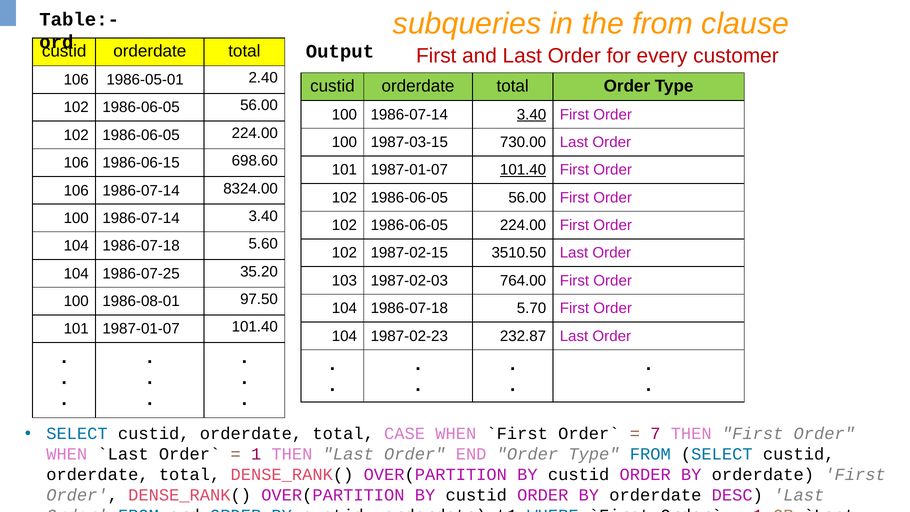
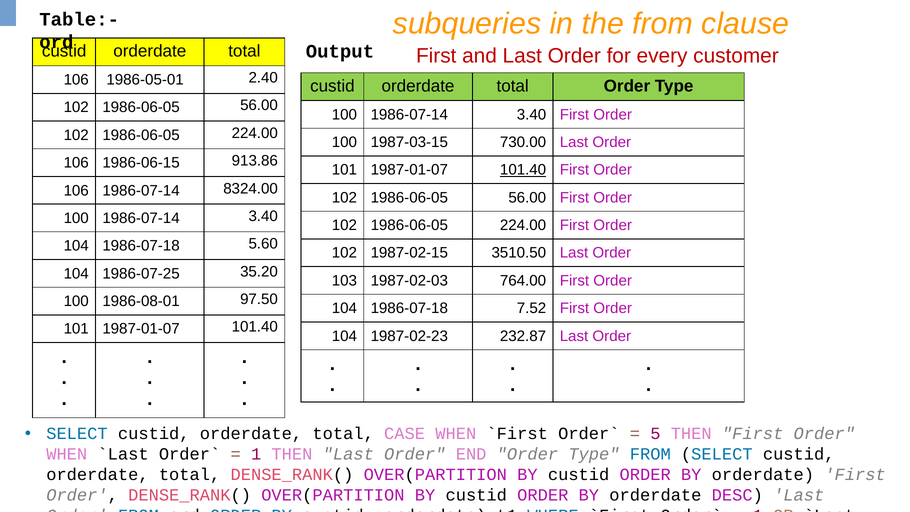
3.40 underline: present -> none (532, 115)
698.60: 698.60 -> 913.86 (255, 161)
5.70: 5.70 -> 7.52 (532, 308)
7: 7 -> 5 (655, 434)
